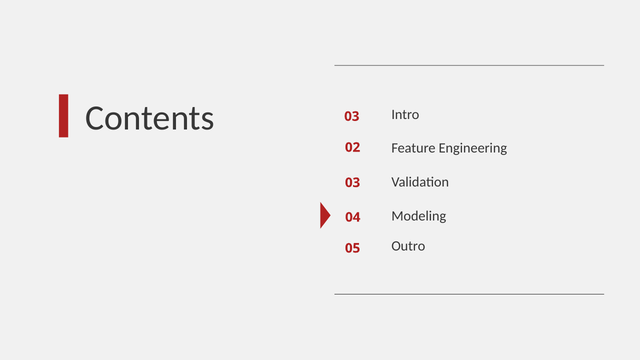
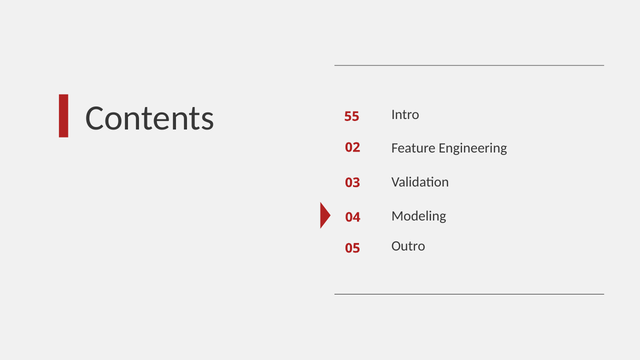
Contents 03: 03 -> 55 (352, 116)
